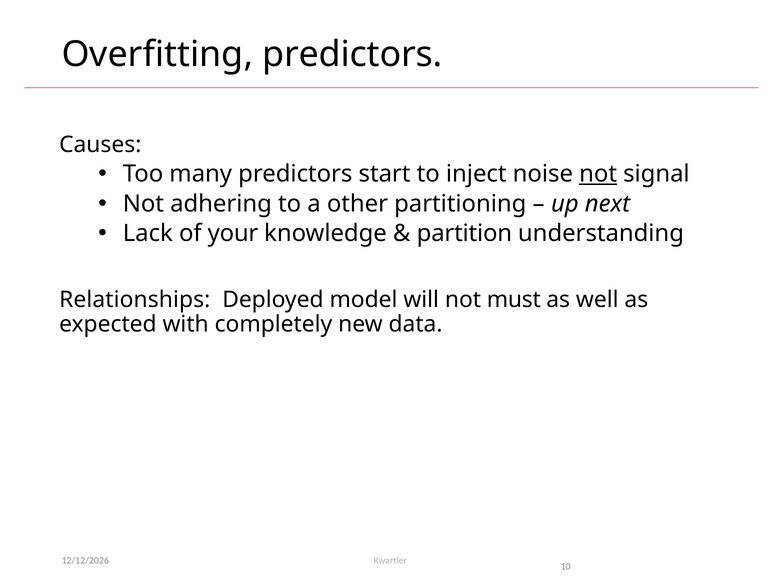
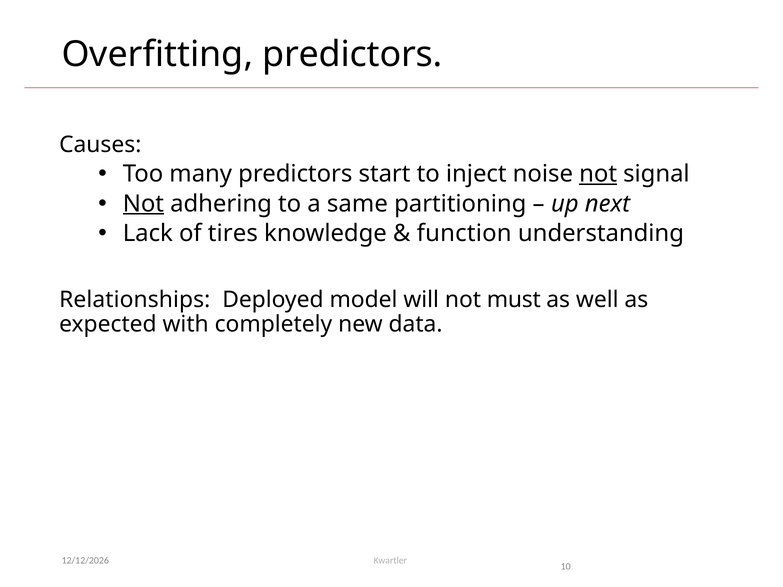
Not underline: none -> present (143, 204)
other: other -> same (357, 204)
your: your -> tires (233, 234)
partition: partition -> function (464, 234)
